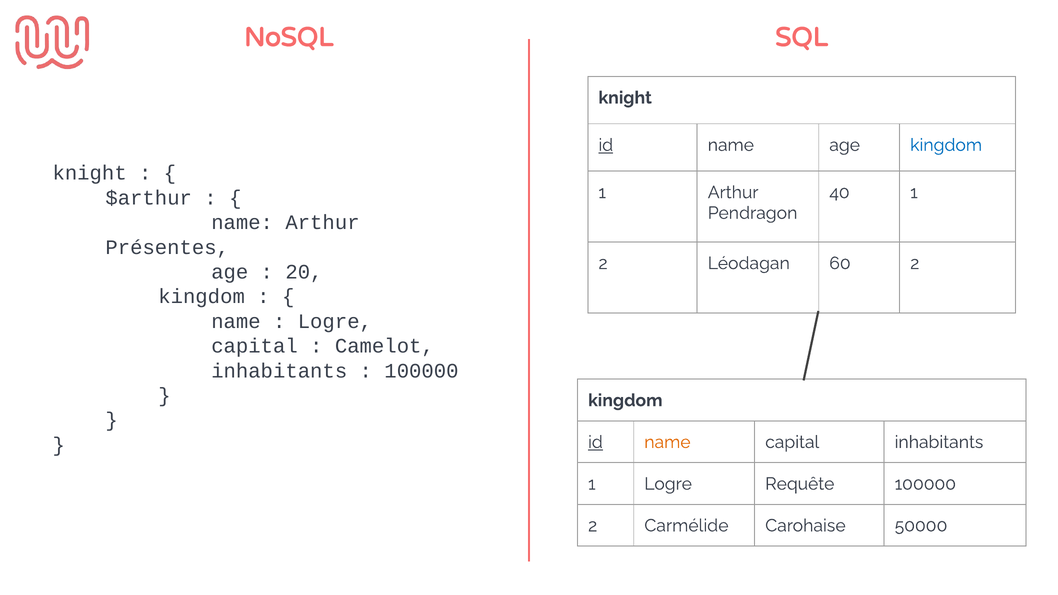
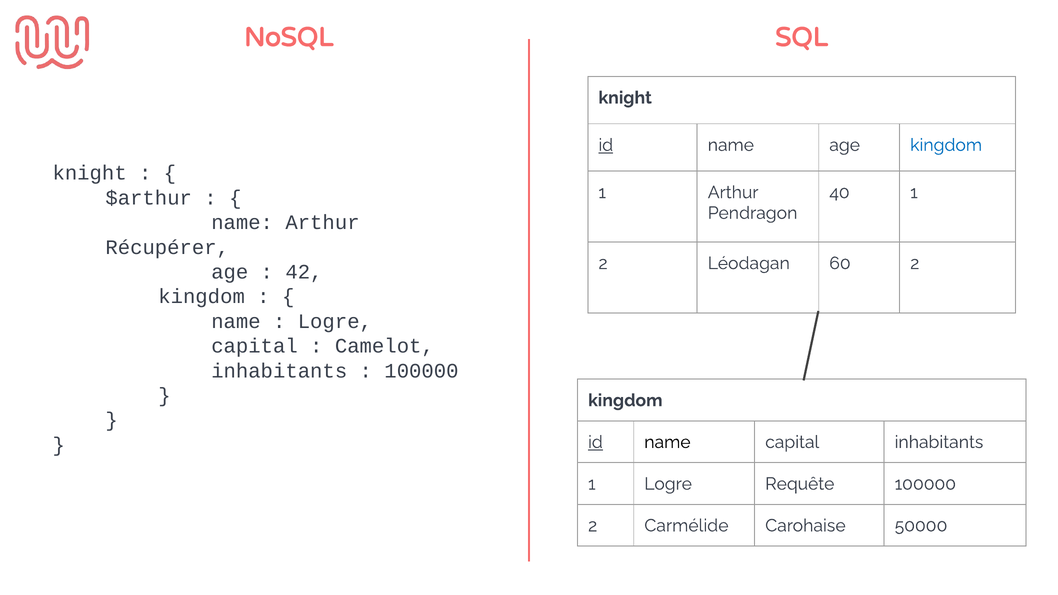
Présentes: Présentes -> Récupérer (167, 247)
20: 20 -> 42 (304, 272)
name colour: orange -> black (667, 442)
